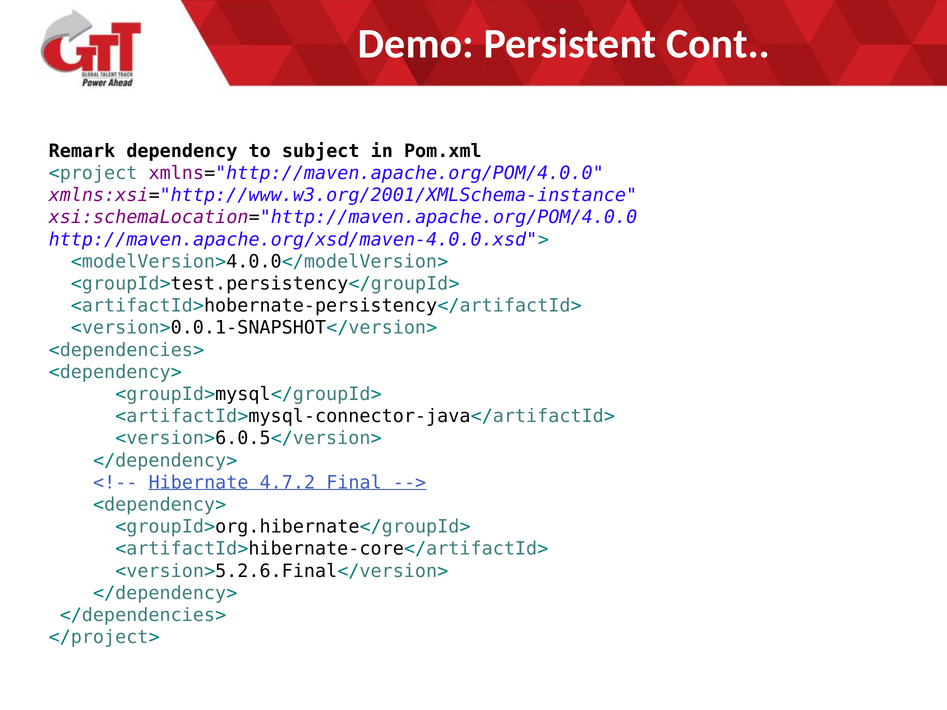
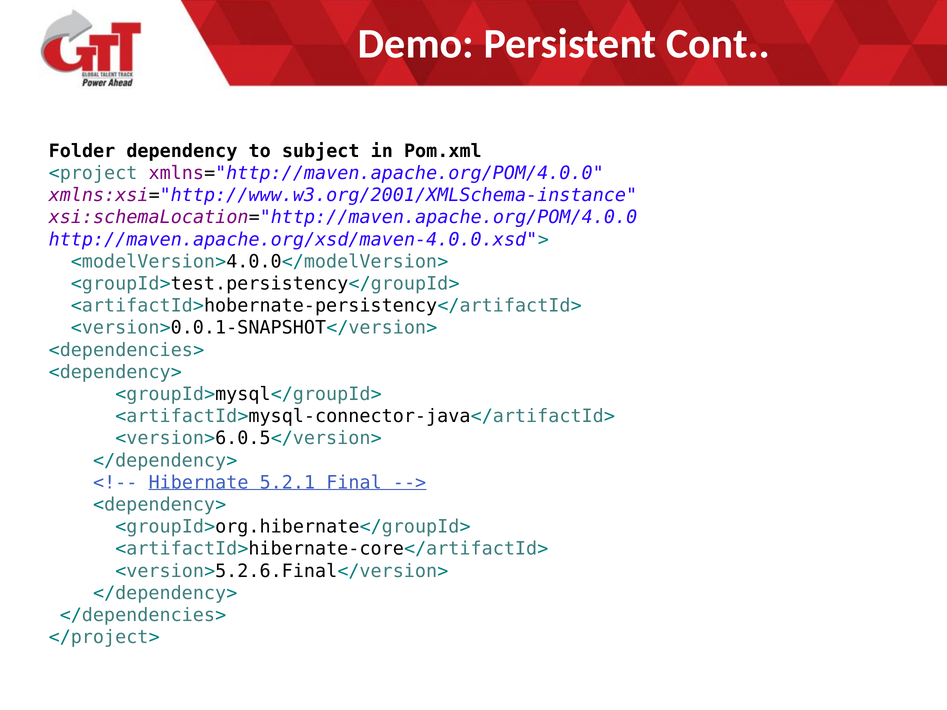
Remark: Remark -> Folder (82, 151)
4.7.2: 4.7.2 -> 5.2.1 (287, 483)
